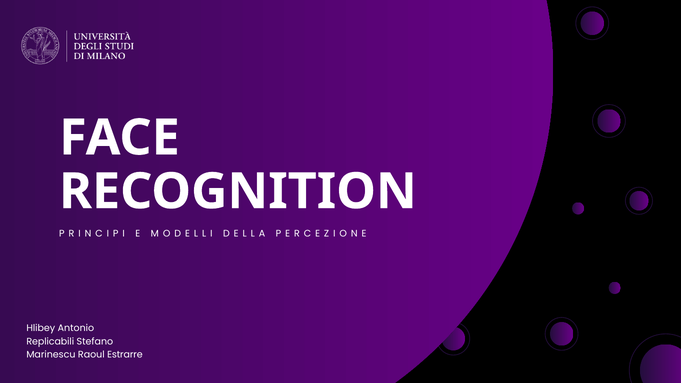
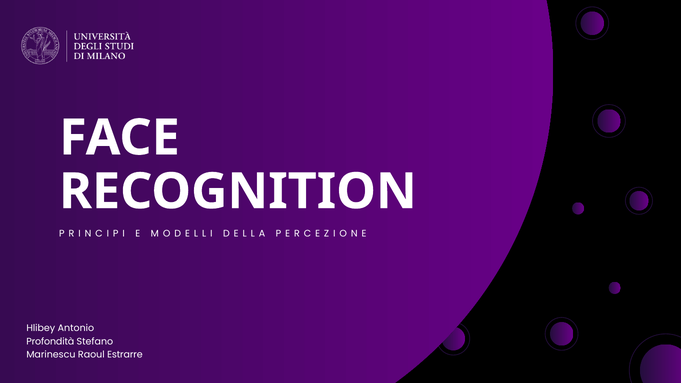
Replicabili: Replicabili -> Profondità (50, 342)
